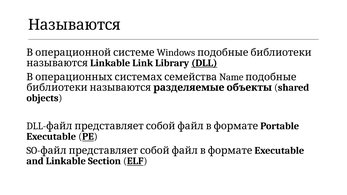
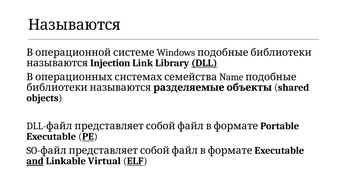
называются Linkable: Linkable -> Injection (110, 63)
and underline: none -> present (35, 161)
Section: Section -> Virtual (104, 161)
